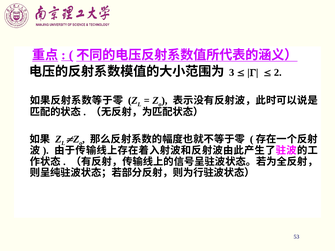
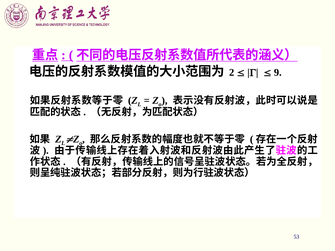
3: 3 -> 2 (232, 73)
2: 2 -> 9 (278, 73)
